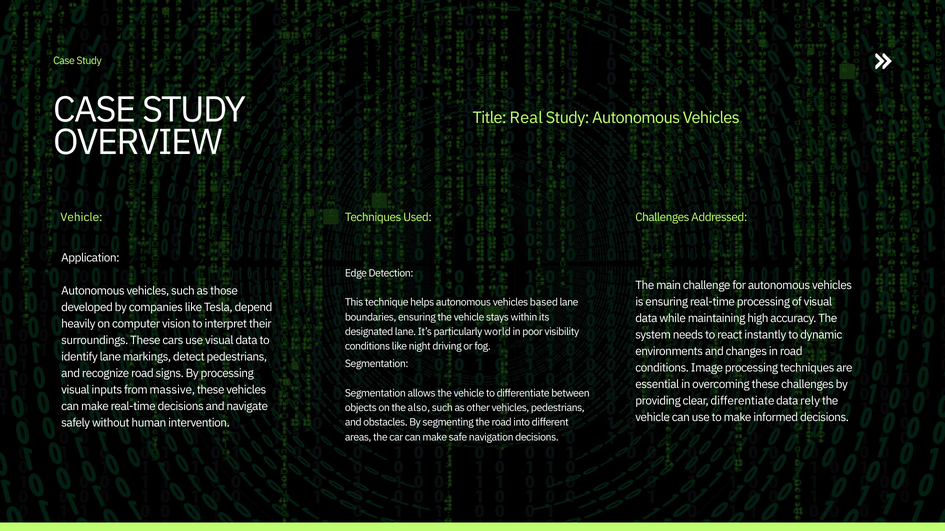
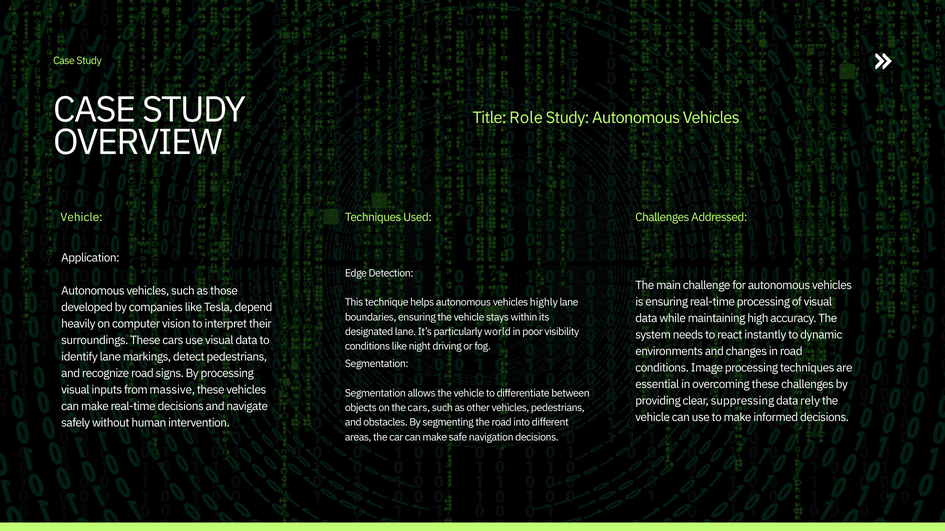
Real: Real -> Role (526, 118)
based: based -> highly (544, 303)
clear differentiate: differentiate -> suppressing (742, 401)
the also: also -> cars (419, 408)
